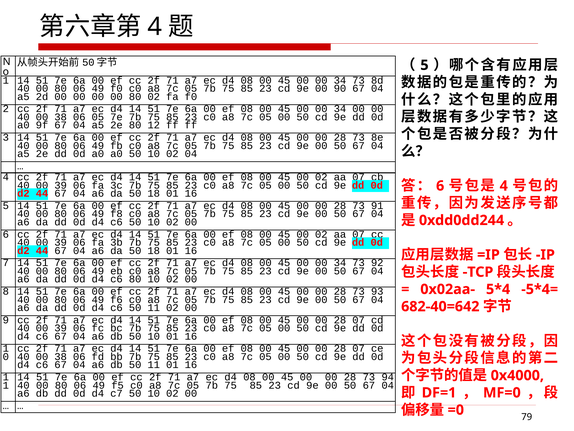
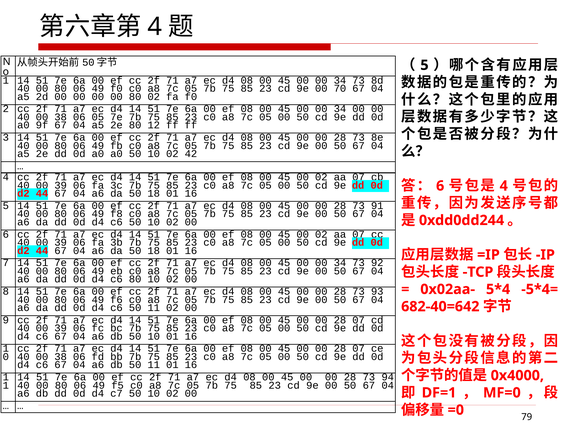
90: 90 -> 70 (340, 88)
02 04: 04 -> 42 (191, 154)
